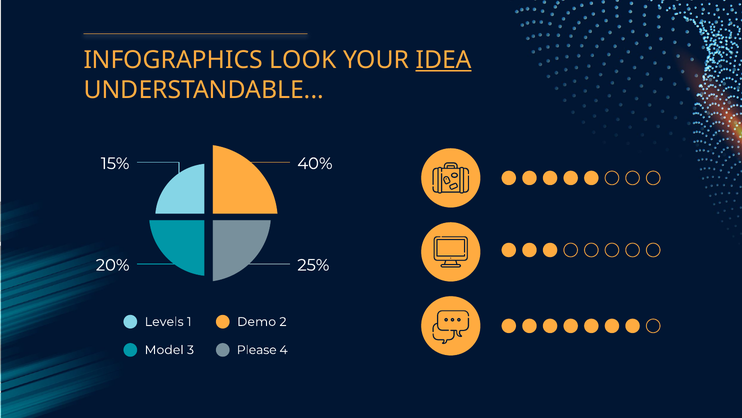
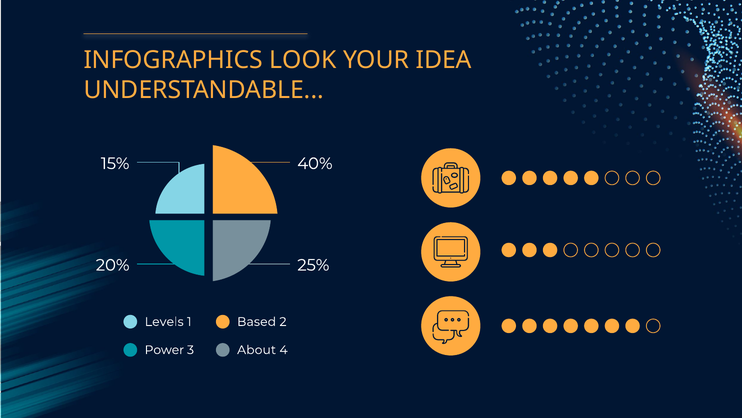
IDEA underline: present -> none (444, 60)
Demo: Demo -> Based (257, 321)
Model: Model -> Power (164, 349)
Please: Please -> About (257, 349)
